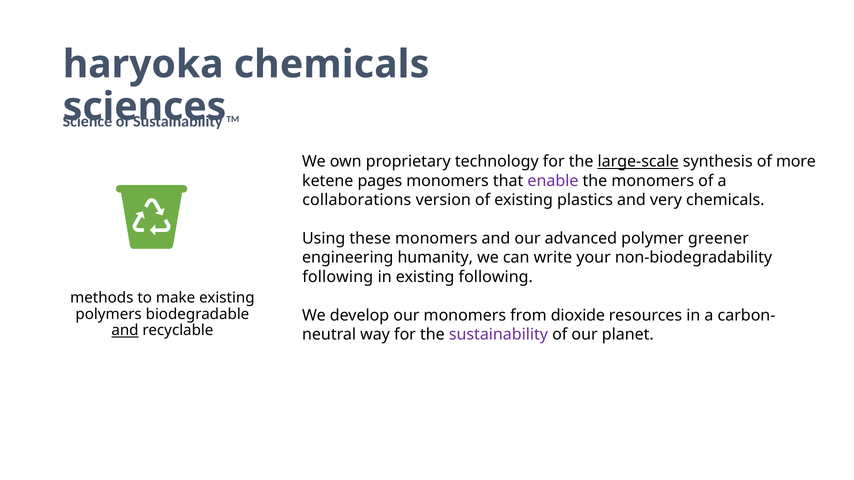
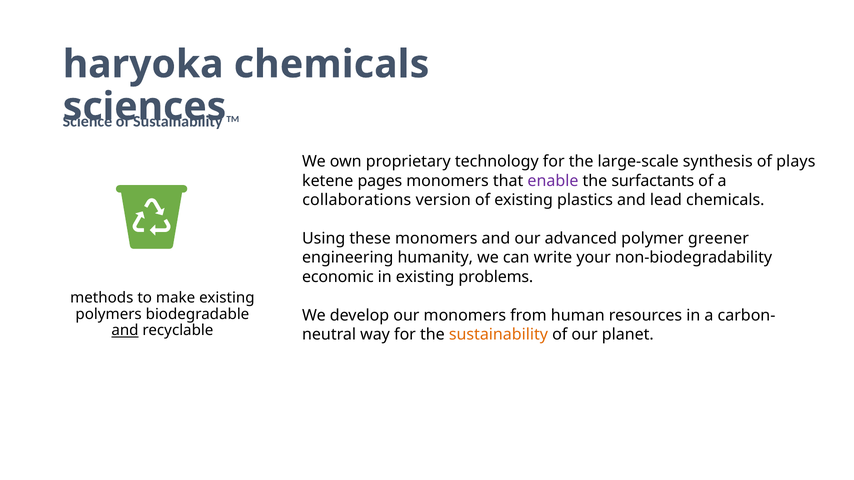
large-scale underline: present -> none (638, 162)
more: more -> plays (796, 162)
the monomers: monomers -> surfactants (653, 181)
very: very -> lead (666, 200)
following: following -> economic (338, 277)
existing following: following -> problems (496, 277)
dioxide: dioxide -> human (578, 316)
sustainability colour: purple -> orange (498, 335)
